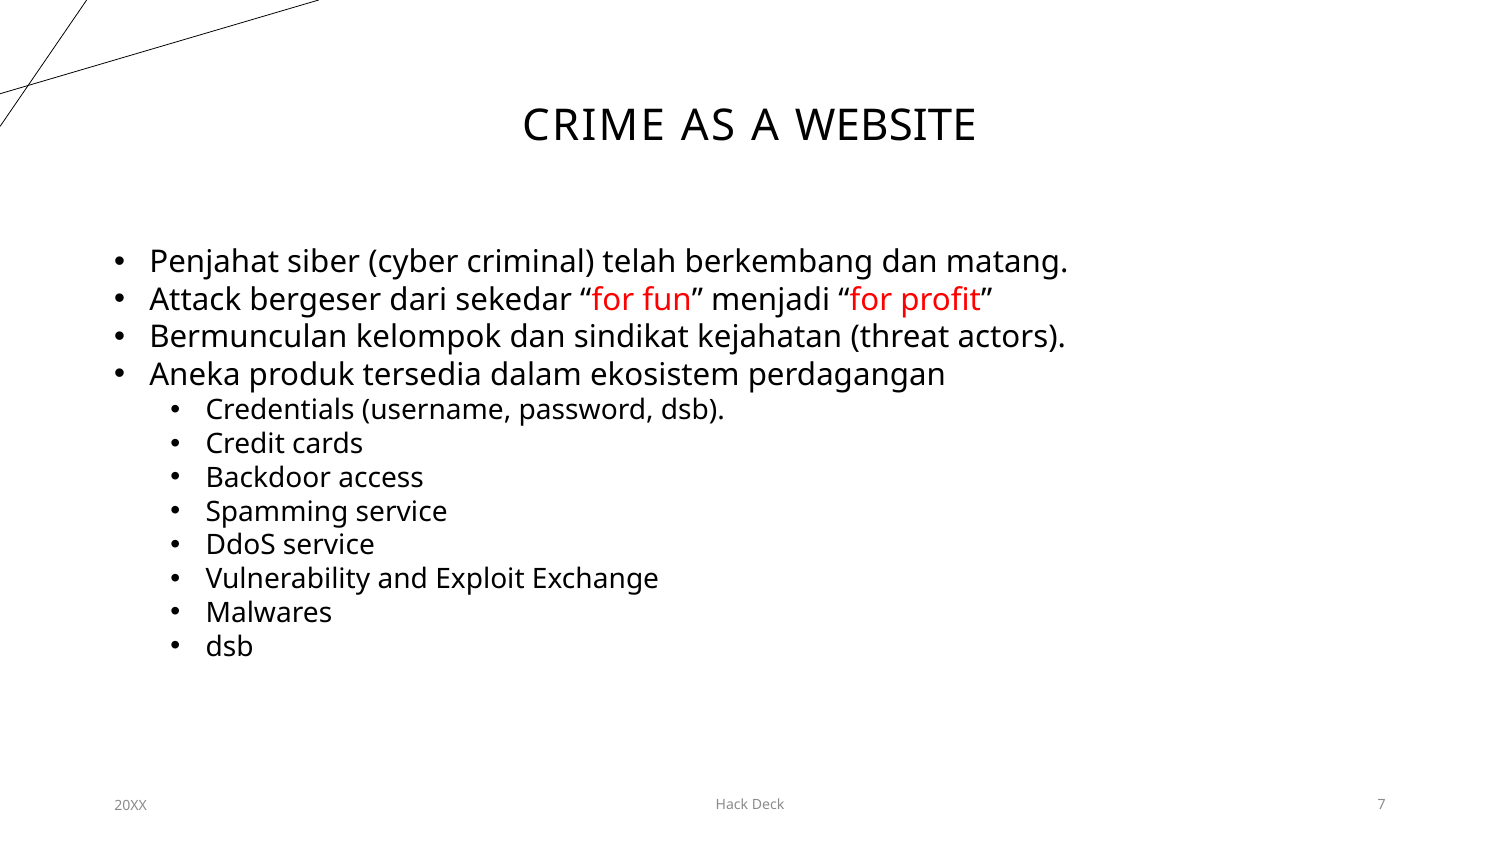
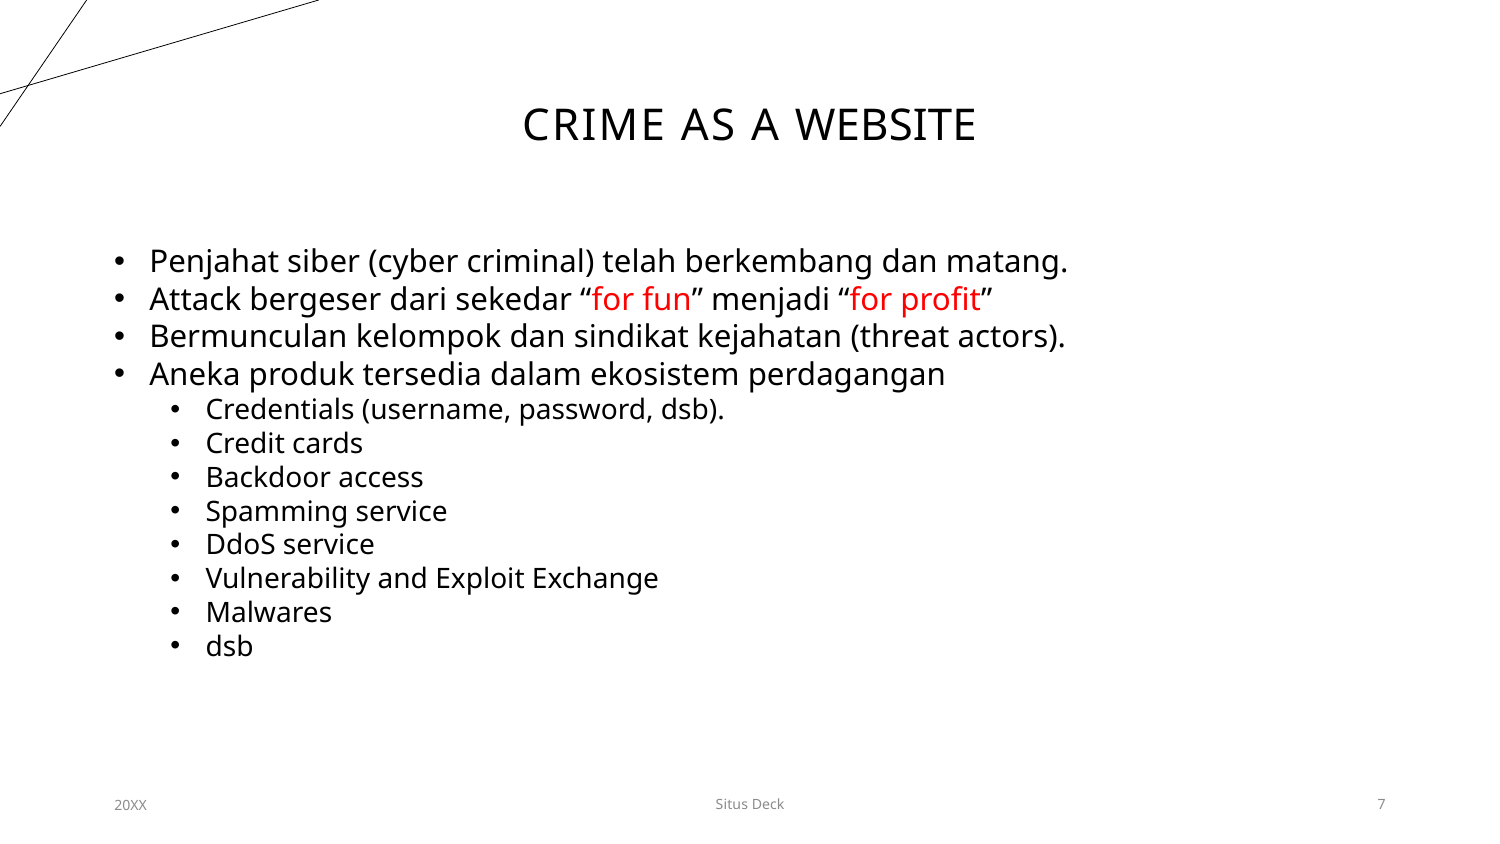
Hack: Hack -> Situs (732, 804)
